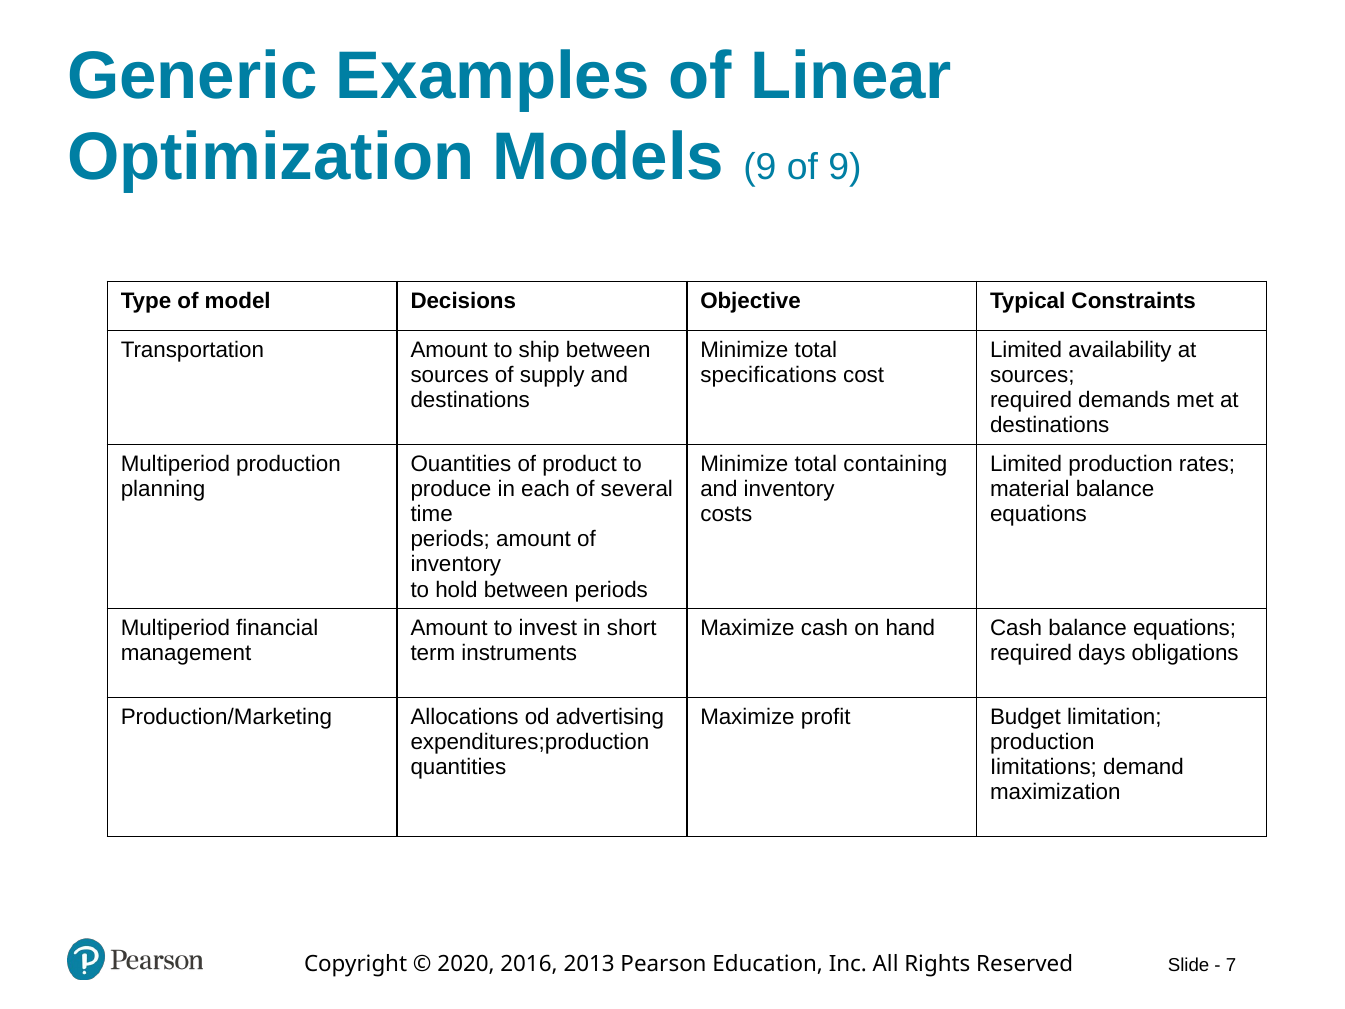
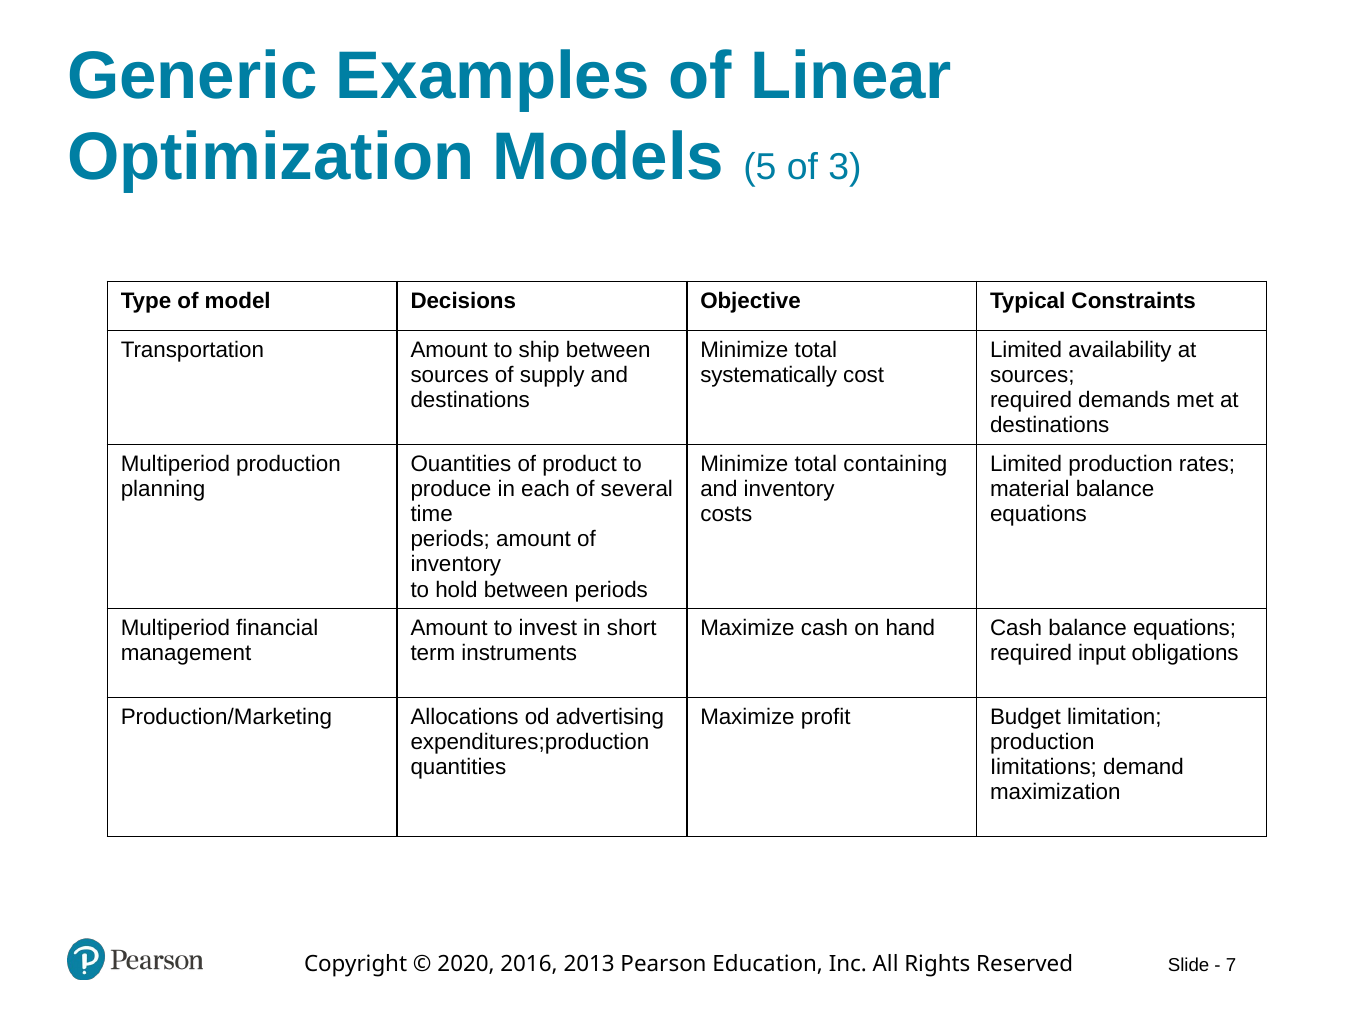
Models 9: 9 -> 5 (760, 167)
of 9: 9 -> 3 (845, 167)
specifications: specifications -> systematically (769, 375)
days: days -> input (1102, 653)
